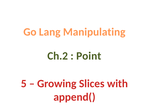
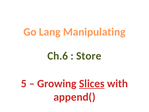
Ch.2: Ch.2 -> Ch.6 (58, 56)
Point: Point -> Store (89, 56)
Slices underline: none -> present (92, 83)
